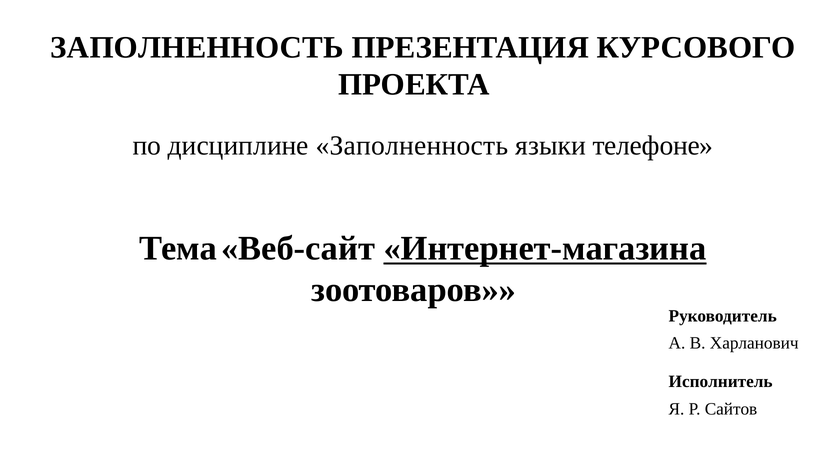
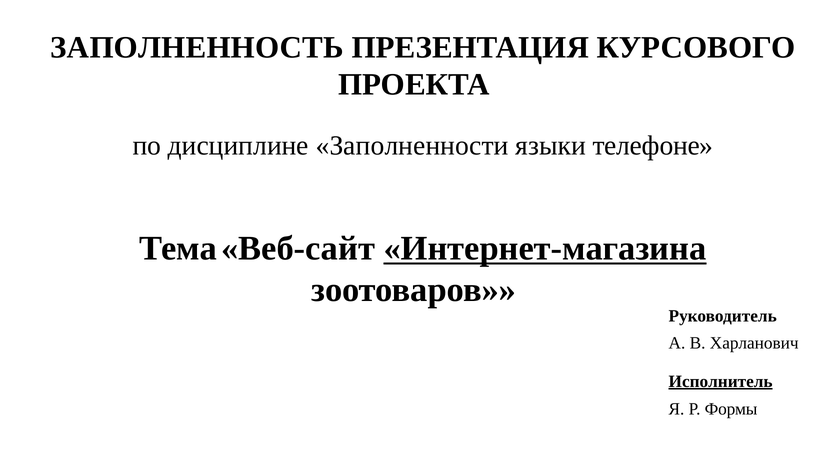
дисциплине Заполненность: Заполненность -> Заполненности (412, 145)
Исполнитель underline: none -> present (721, 381)
Сайтов: Сайтов -> Формы (731, 409)
